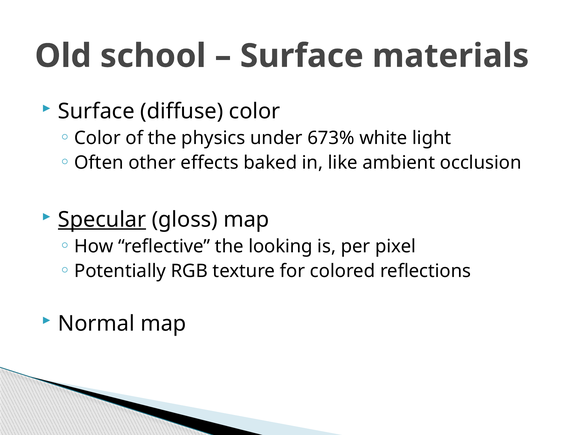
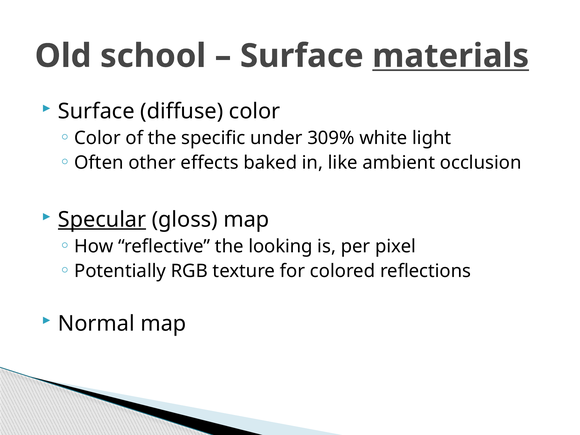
materials underline: none -> present (451, 56)
physics: physics -> specific (213, 138)
673%: 673% -> 309% (331, 138)
